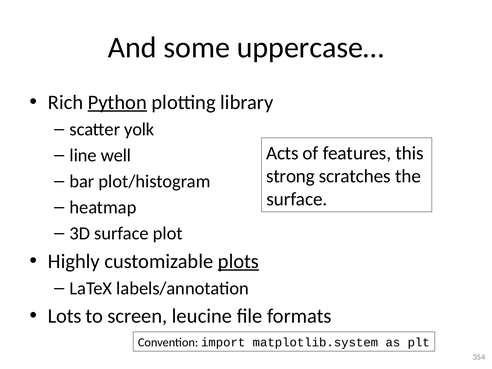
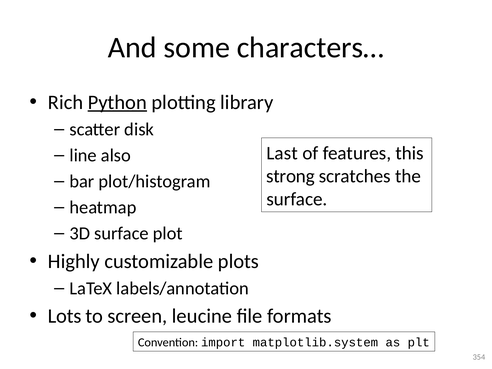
uppercase…: uppercase… -> characters… (310, 48)
yolk: yolk -> disk (139, 129)
Acts: Acts -> Last (282, 153)
well: well -> also (116, 155)
plots underline: present -> none (238, 261)
